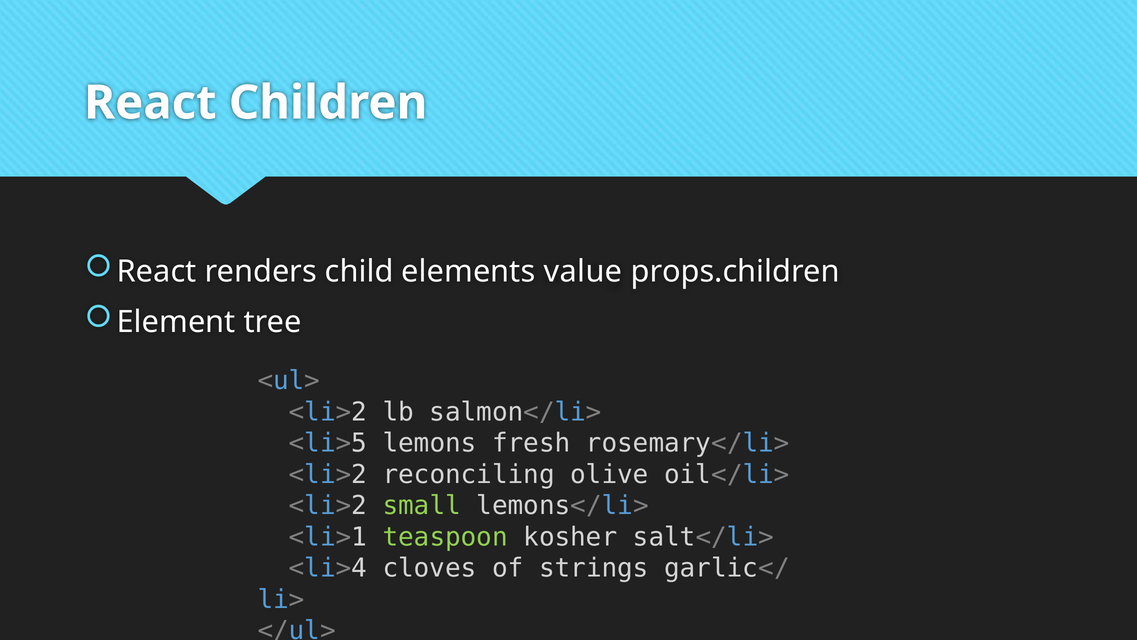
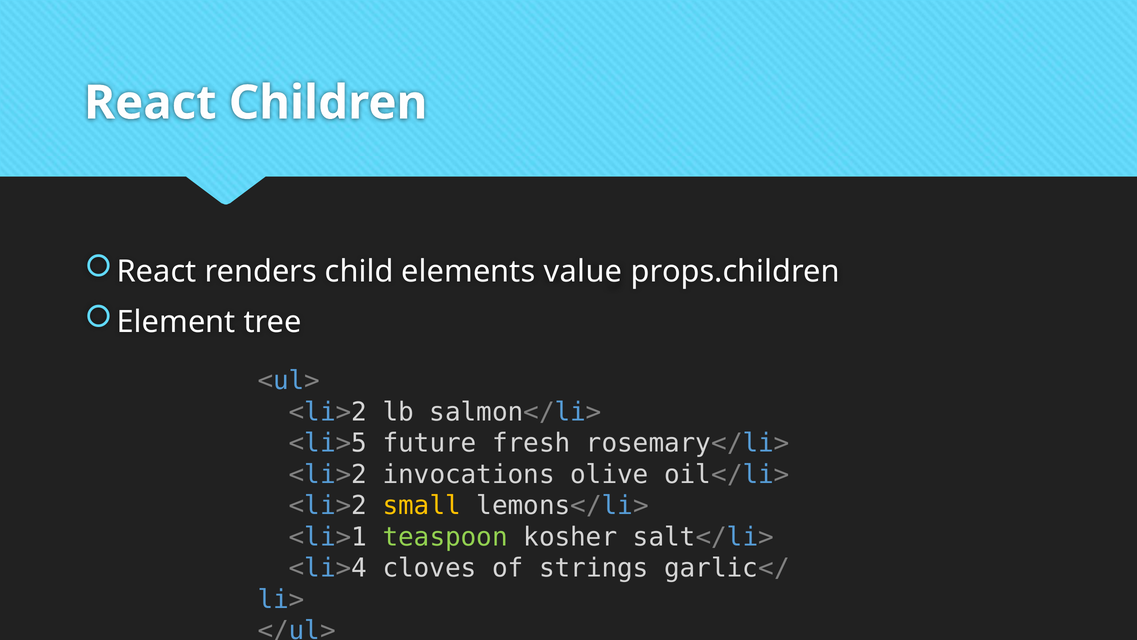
lemons: lemons -> future (430, 443)
reconciling: reconciling -> invocations (469, 474)
small colour: light green -> yellow (422, 505)
